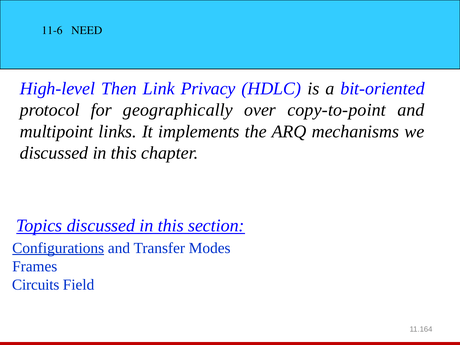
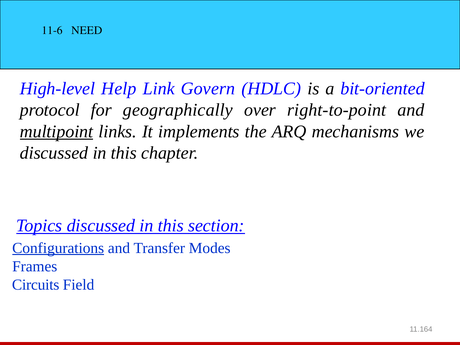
Then: Then -> Help (119, 89)
Privacy: Privacy -> Govern (208, 89)
copy-to-point: copy-to-point -> right-to-point (337, 110)
multipoint underline: none -> present (57, 132)
